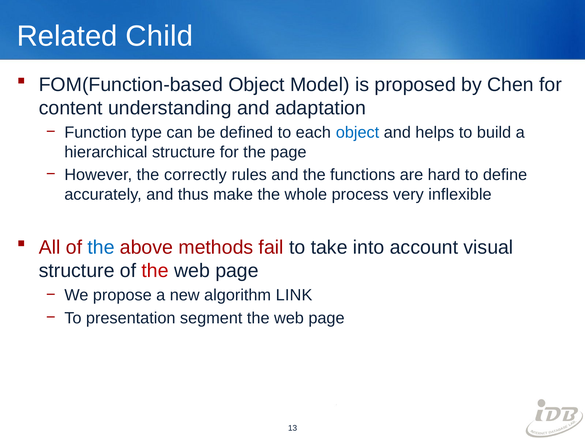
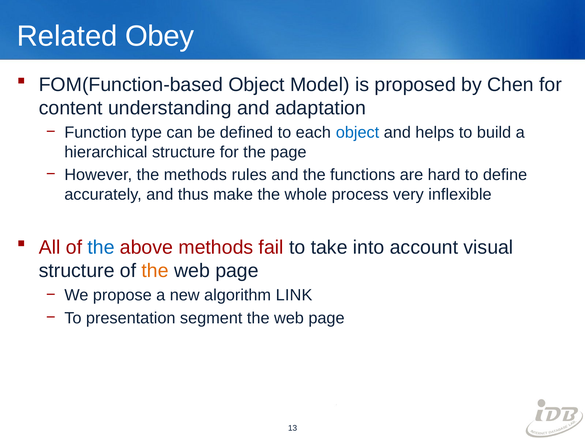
Child: Child -> Obey (160, 36)
the correctly: correctly -> methods (195, 175)
the colour: red -> orange (155, 271)
